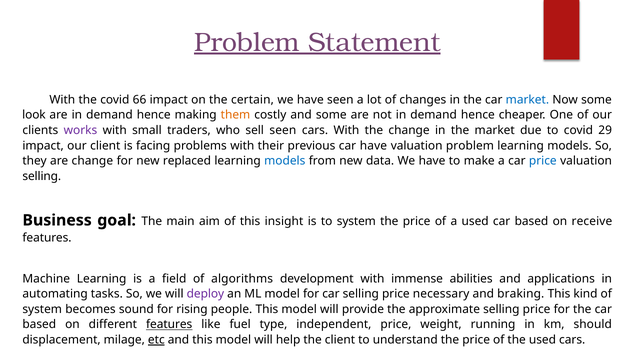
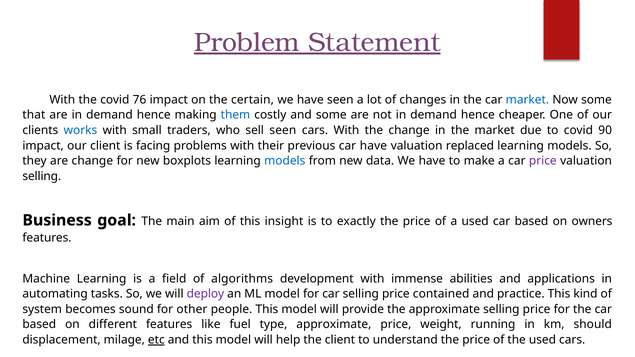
66: 66 -> 76 (140, 100)
look: look -> that (34, 115)
them colour: orange -> blue (235, 115)
works colour: purple -> blue (80, 130)
29: 29 -> 90 (605, 130)
valuation problem: problem -> replaced (470, 146)
replaced: replaced -> boxplots (187, 161)
price colour: blue -> purple (543, 161)
to system: system -> exactly (356, 222)
receive: receive -> owners (592, 222)
necessary: necessary -> contained (441, 294)
braking: braking -> practice (521, 294)
rising: rising -> other (192, 309)
features underline: present -> none (169, 325)
type independent: independent -> approximate (334, 325)
